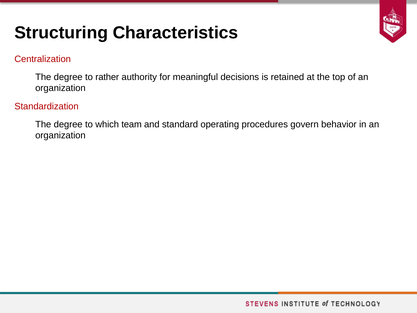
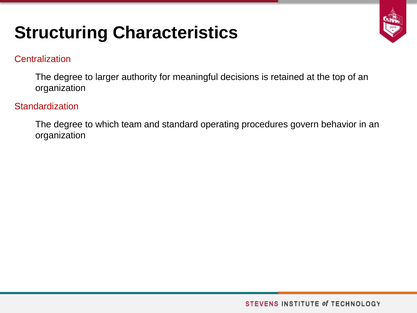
rather: rather -> larger (107, 77)
